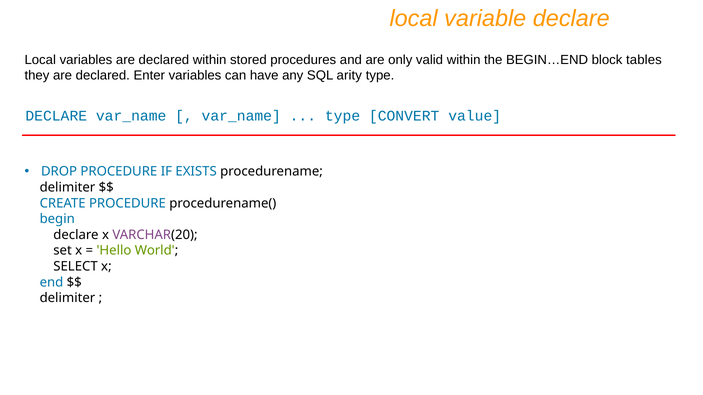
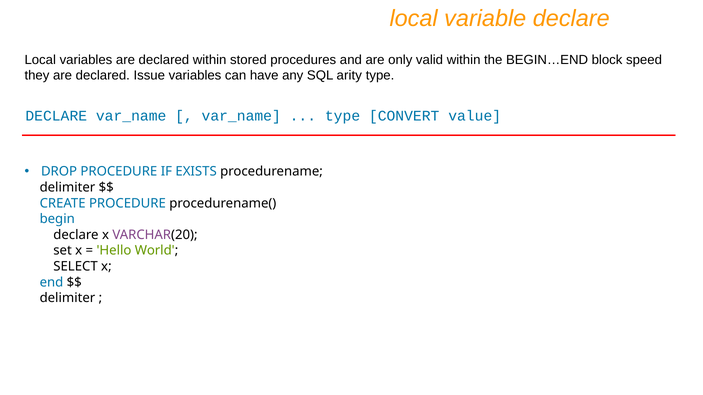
tables: tables -> speed (644, 60)
Enter: Enter -> Issue (149, 76)
